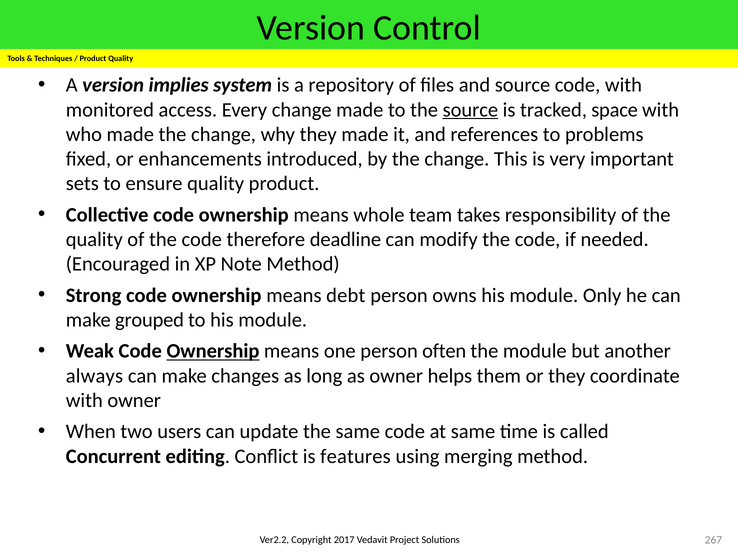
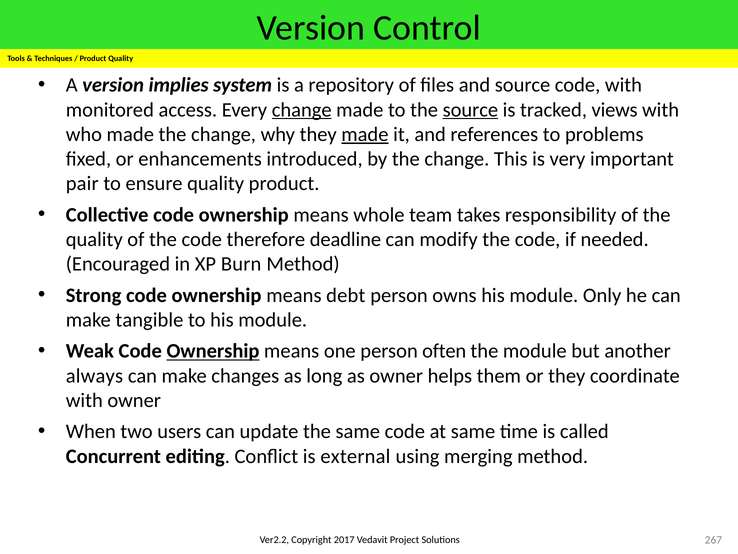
change underline: none -> present (302, 110)
space: space -> views (615, 110)
made underline: none -> present (365, 134)
sets: sets -> pair (82, 184)
Note: Note -> Burn (241, 264)
grouped: grouped -> tangible (149, 320)
features: features -> external (355, 456)
